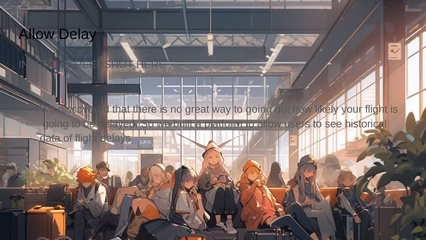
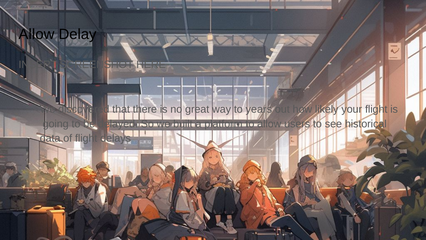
to going: going -> years (259, 109)
